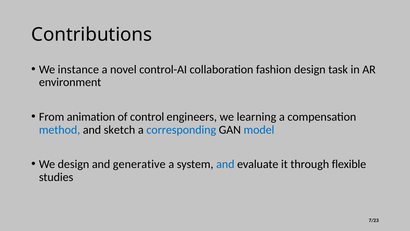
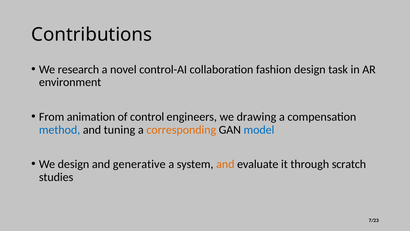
instance: instance -> research (78, 69)
learning: learning -> drawing (256, 117)
sketch: sketch -> tuning (120, 130)
corresponding colour: blue -> orange (181, 130)
and colour: blue -> orange (225, 164)
flexible: flexible -> scratch (349, 164)
